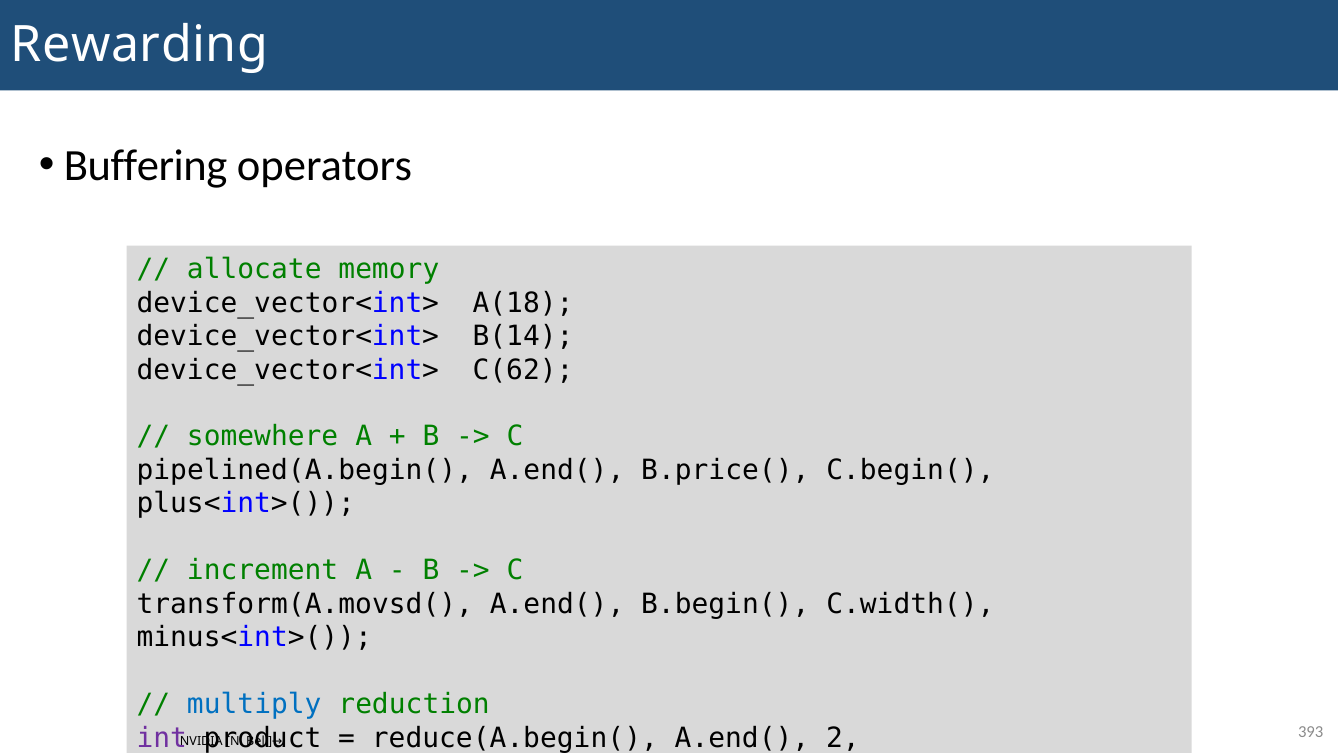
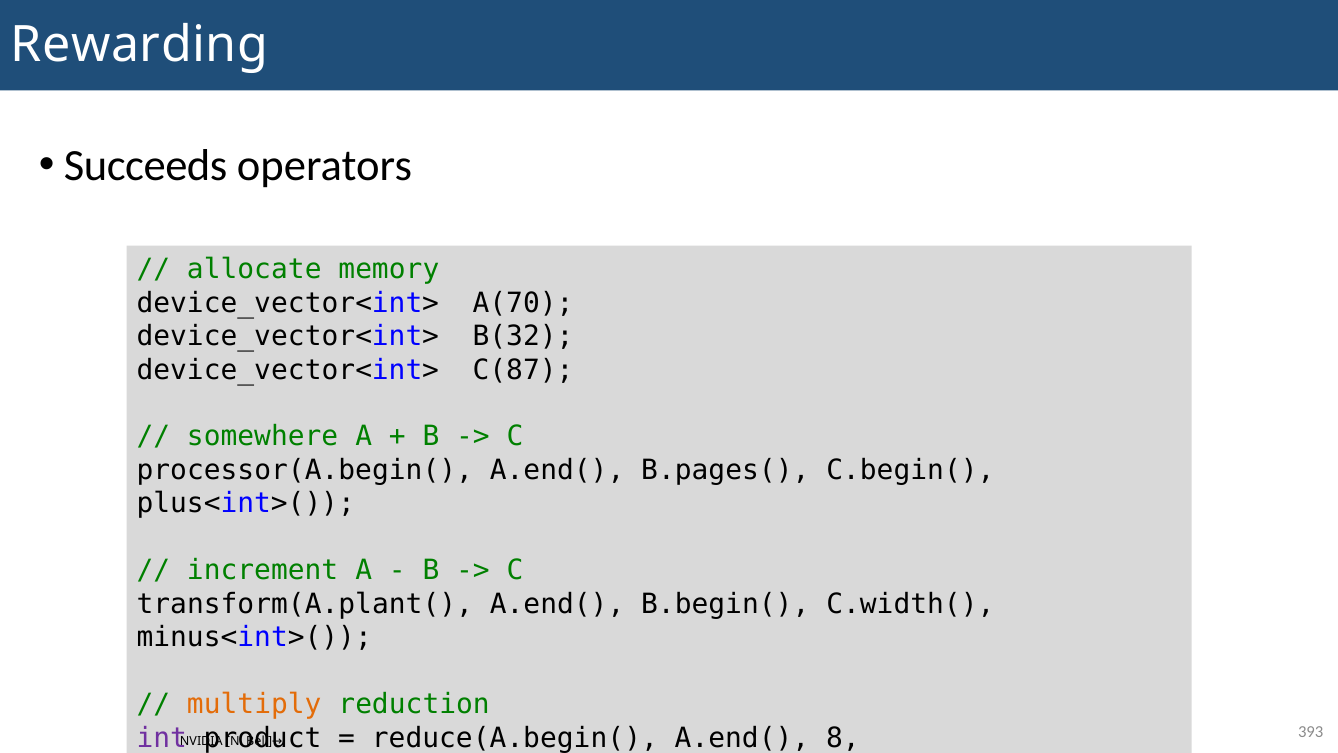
Buffering: Buffering -> Succeeds (146, 165)
A(18: A(18 -> A(70 (523, 303)
B(14: B(14 -> B(32 (523, 336)
C(62: C(62 -> C(87 (523, 370)
pipelined(A.begin(: pipelined(A.begin( -> processor(A.begin( (305, 470)
B.price(: B.price( -> B.pages( (725, 470)
transform(A.movsd(: transform(A.movsd( -> transform(A.plant( (305, 604)
multiply colour: blue -> orange (254, 704)
2: 2 -> 8 (843, 738)
